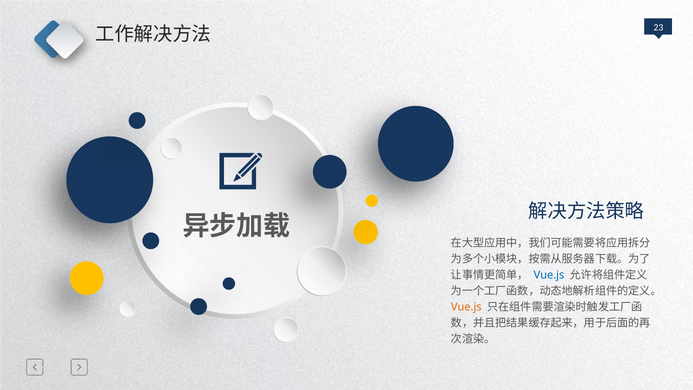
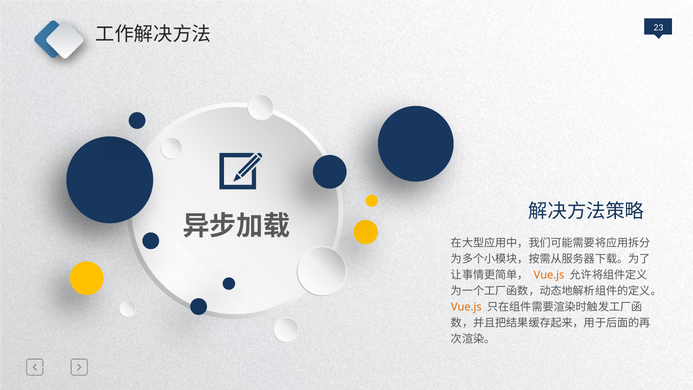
Vue.js colour: blue -> orange (549, 275)
